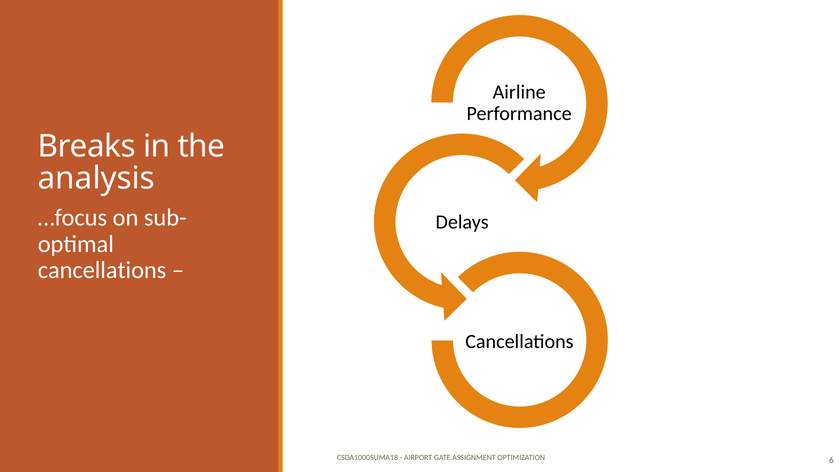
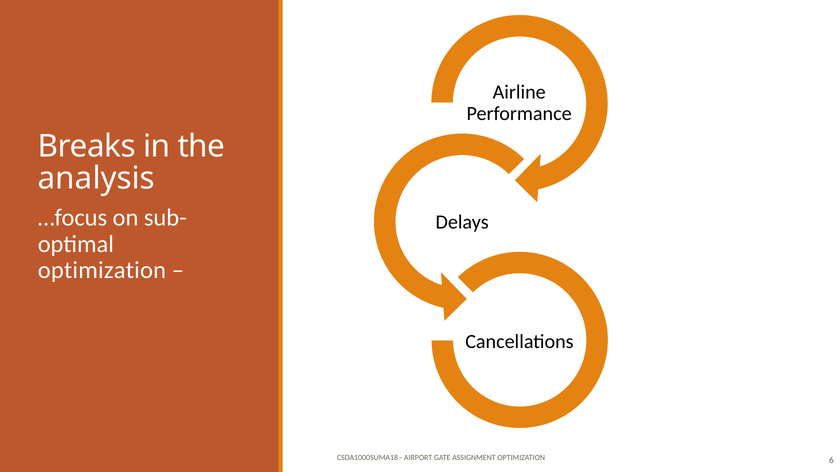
cancellations: cancellations -> optimization (102, 271)
